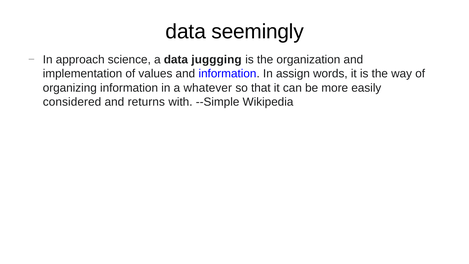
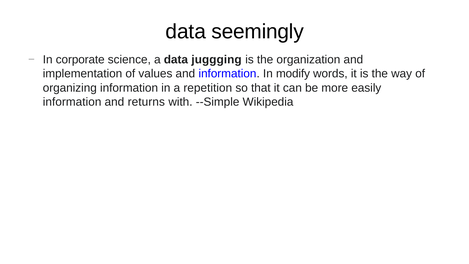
approach: approach -> corporate (80, 60)
assign: assign -> modify (293, 74)
whatever: whatever -> repetition (208, 88)
considered: considered -> information (72, 102)
